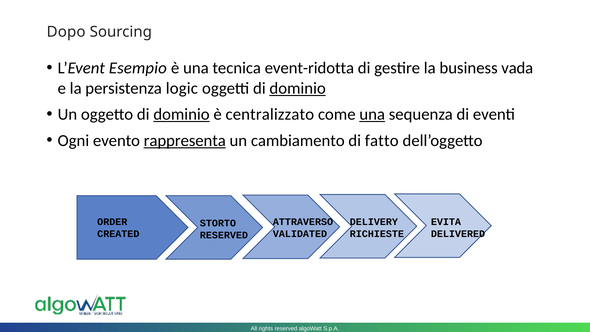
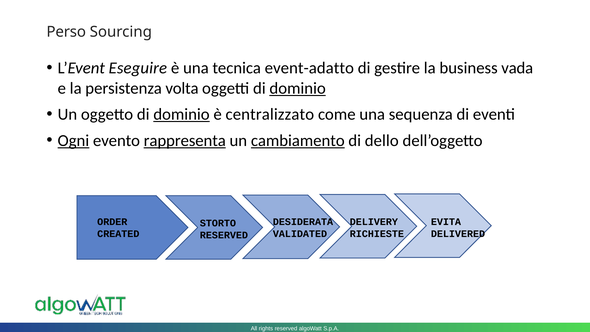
Dopo: Dopo -> Perso (66, 32)
Esempio: Esempio -> Eseguire (138, 68)
event-ridotta: event-ridotta -> event-adatto (309, 68)
logic: logic -> volta (182, 88)
una underline: present -> none (372, 114)
Ogni underline: none -> present (73, 141)
cambiamento underline: none -> present (298, 141)
fatto: fatto -> dello (382, 141)
ATTRAVERSO: ATTRAVERSO -> DESIDERATA (303, 222)
